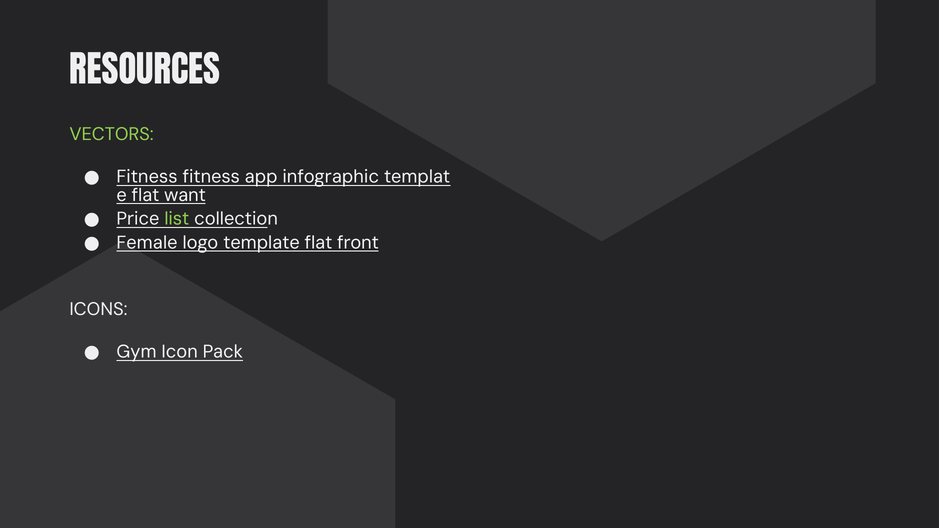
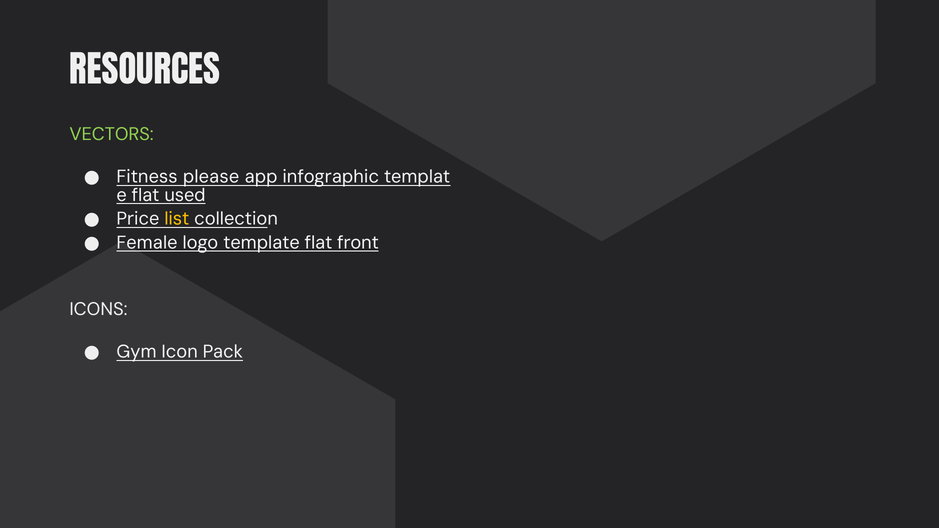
Fitness fitness: fitness -> please (211, 177)
want: want -> used (185, 195)
list colour: light green -> yellow (177, 219)
